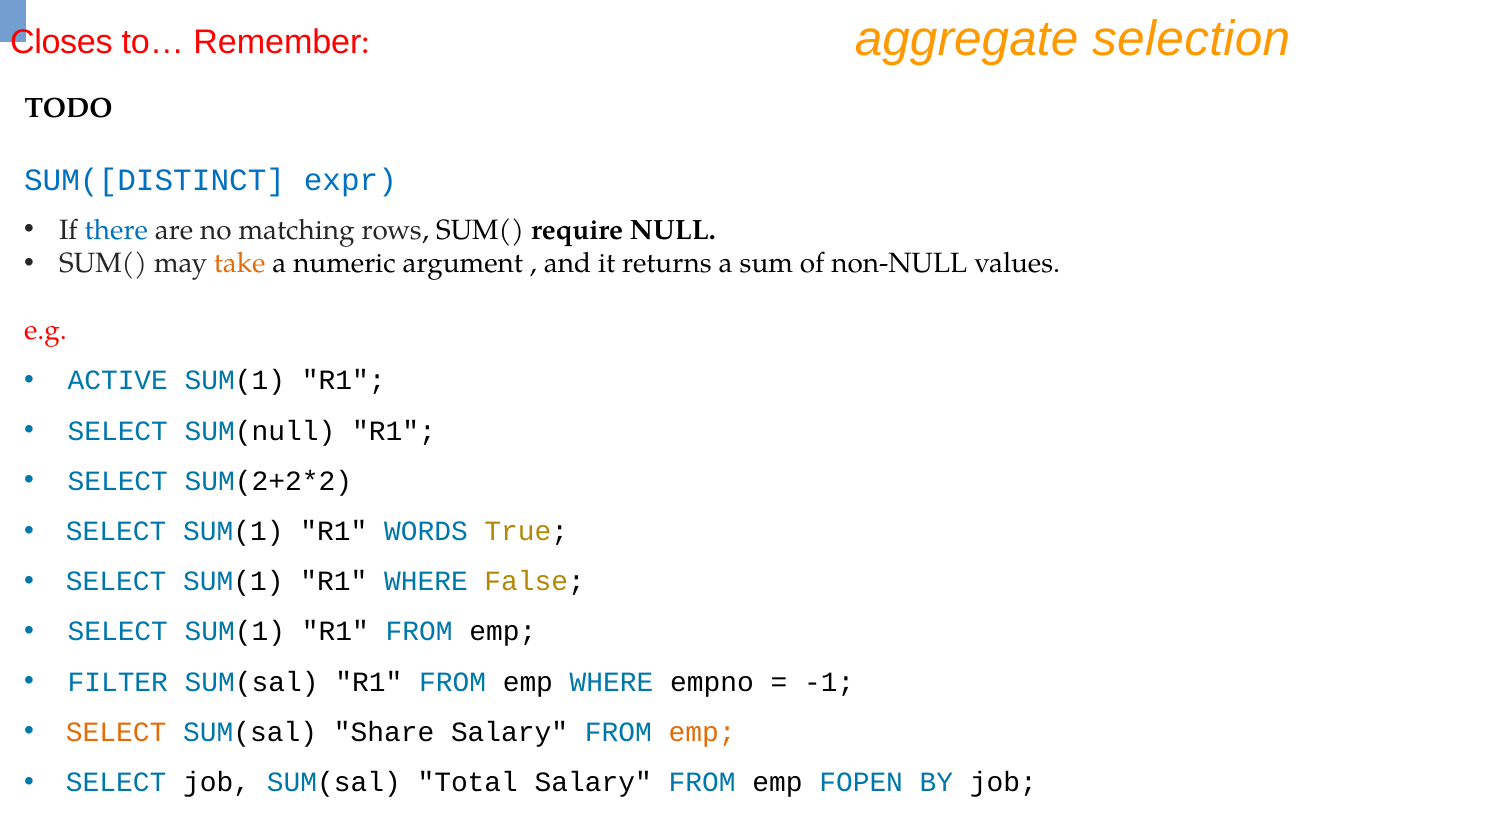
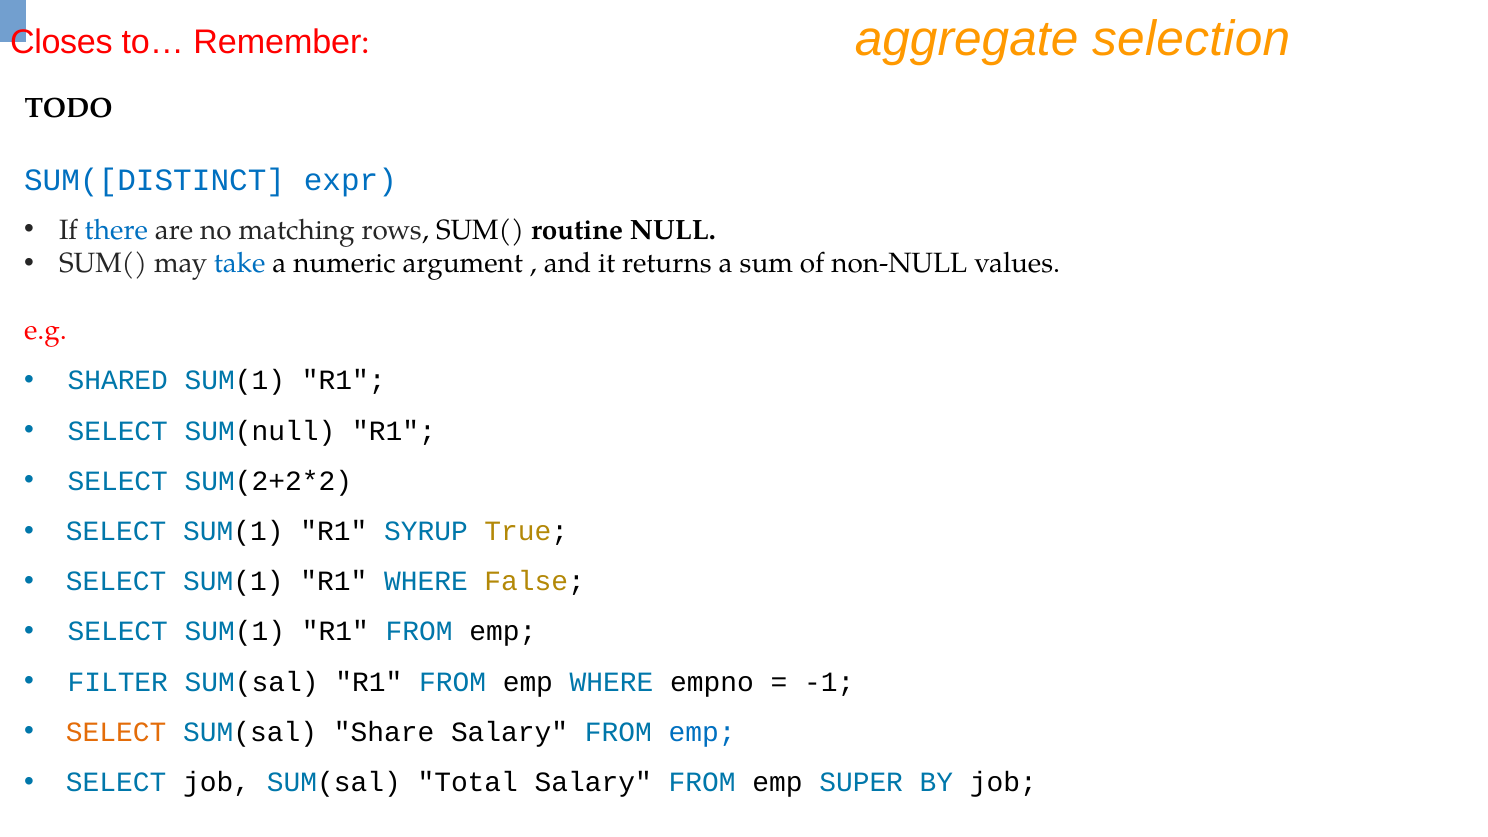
require: require -> routine (577, 230)
take colour: orange -> blue (240, 263)
ACTIVE: ACTIVE -> SHARED (118, 381)
WORDS: WORDS -> SYRUP (426, 531)
emp colour: orange -> blue (702, 732)
FOPEN: FOPEN -> SUPER (861, 782)
